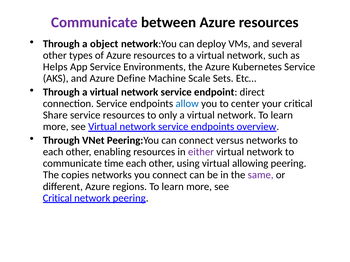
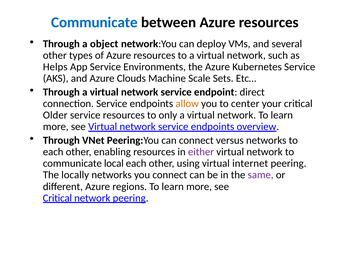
Communicate colour: purple -> blue (94, 22)
Define: Define -> Clouds (131, 79)
allow colour: blue -> orange (187, 104)
Share: Share -> Older (55, 115)
time: time -> local (114, 164)
allowing: allowing -> internet (250, 164)
copies: copies -> locally (75, 175)
